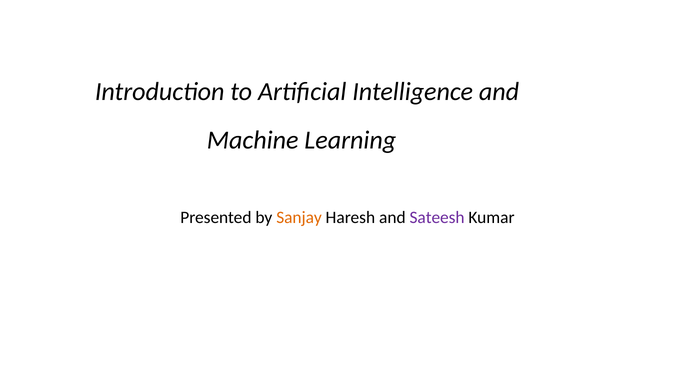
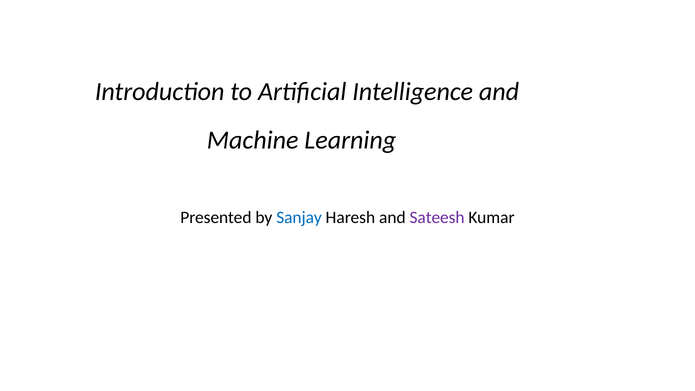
Sanjay colour: orange -> blue (299, 217)
